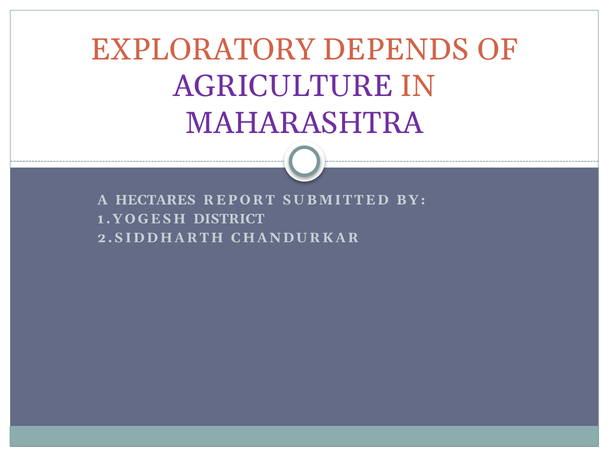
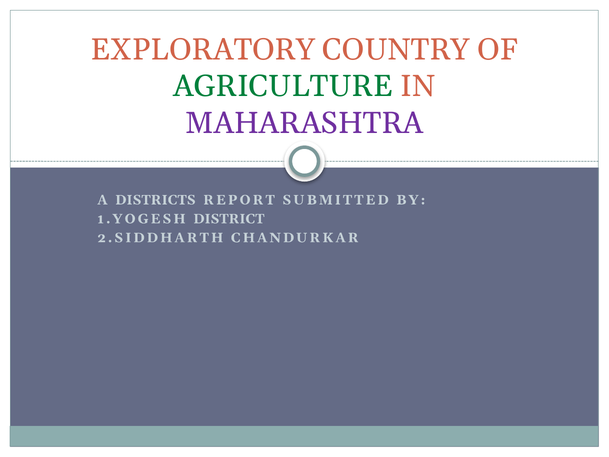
DEPENDS: DEPENDS -> COUNTRY (396, 50)
AGRICULTURE colour: purple -> green (283, 86)
HECTARES: HECTARES -> DISTRICTS (155, 200)
